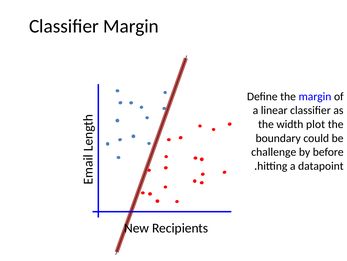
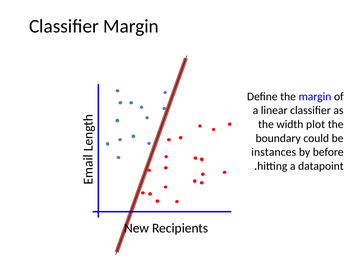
challenge: challenge -> instances (274, 152)
